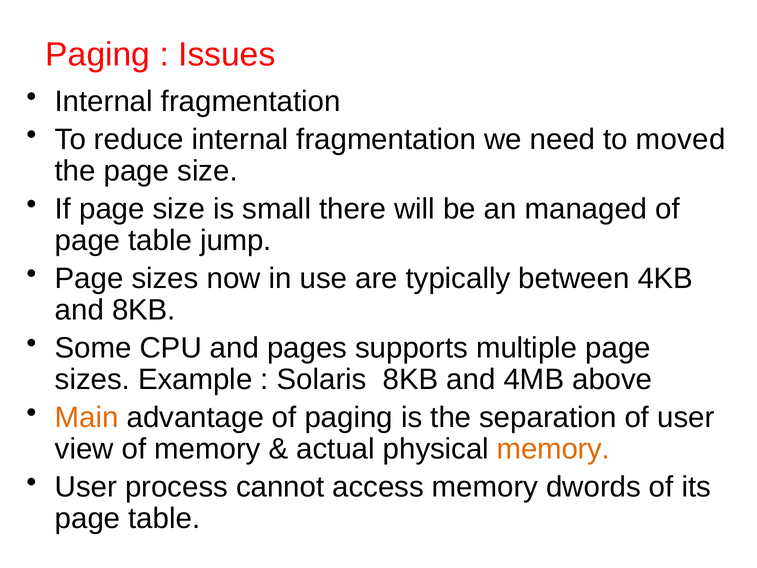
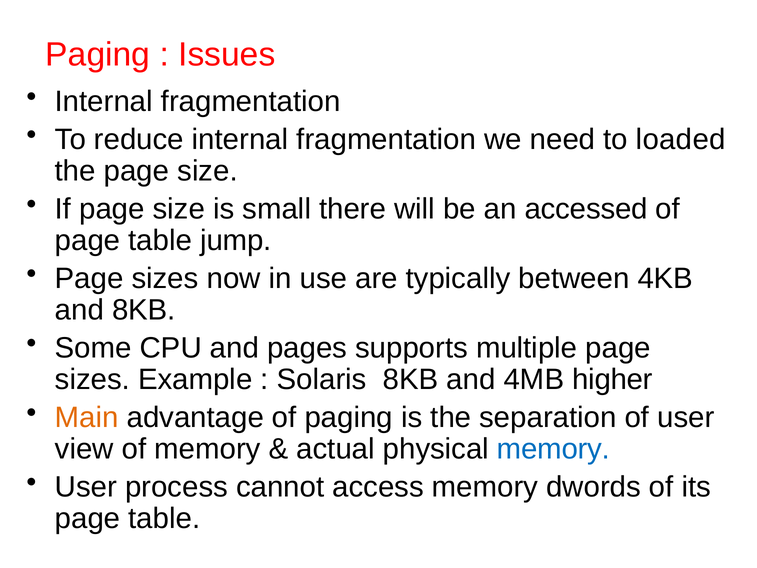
moved: moved -> loaded (681, 139)
managed: managed -> accessed (586, 209)
above: above -> higher (612, 380)
memory colour: orange -> blue (553, 449)
